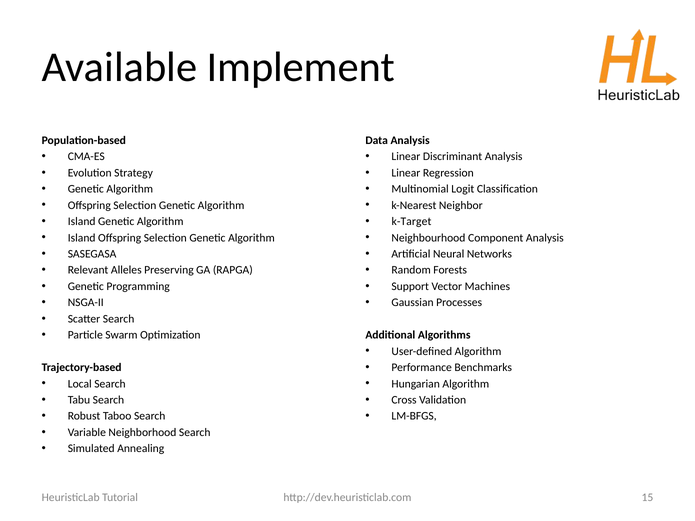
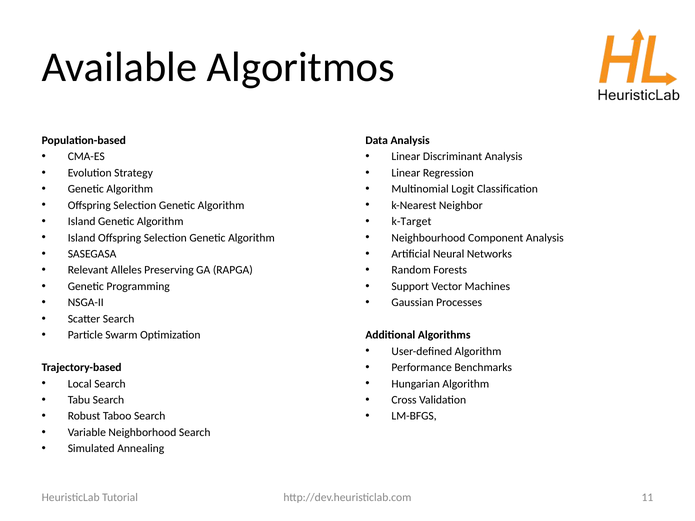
Implement: Implement -> Algoritmos (301, 67)
15: 15 -> 11 (647, 498)
